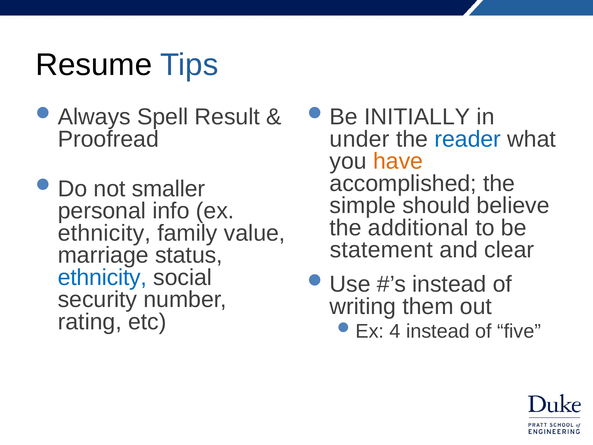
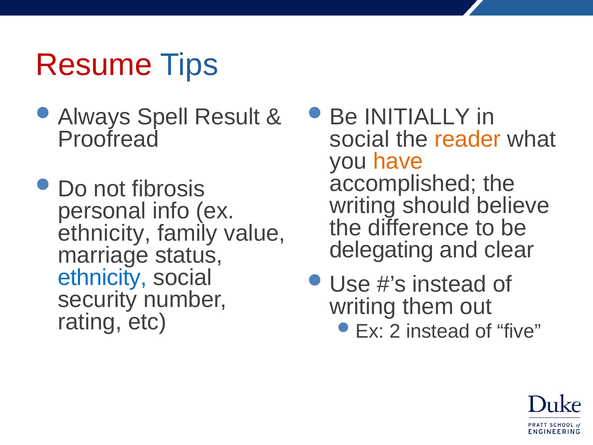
Resume colour: black -> red (94, 65)
under: under -> social (360, 139)
reader colour: blue -> orange (468, 139)
smaller: smaller -> fibrosis (168, 189)
simple: simple -> writing (363, 205)
additional: additional -> difference (418, 228)
statement: statement -> delegating (382, 250)
4: 4 -> 2 (395, 331)
